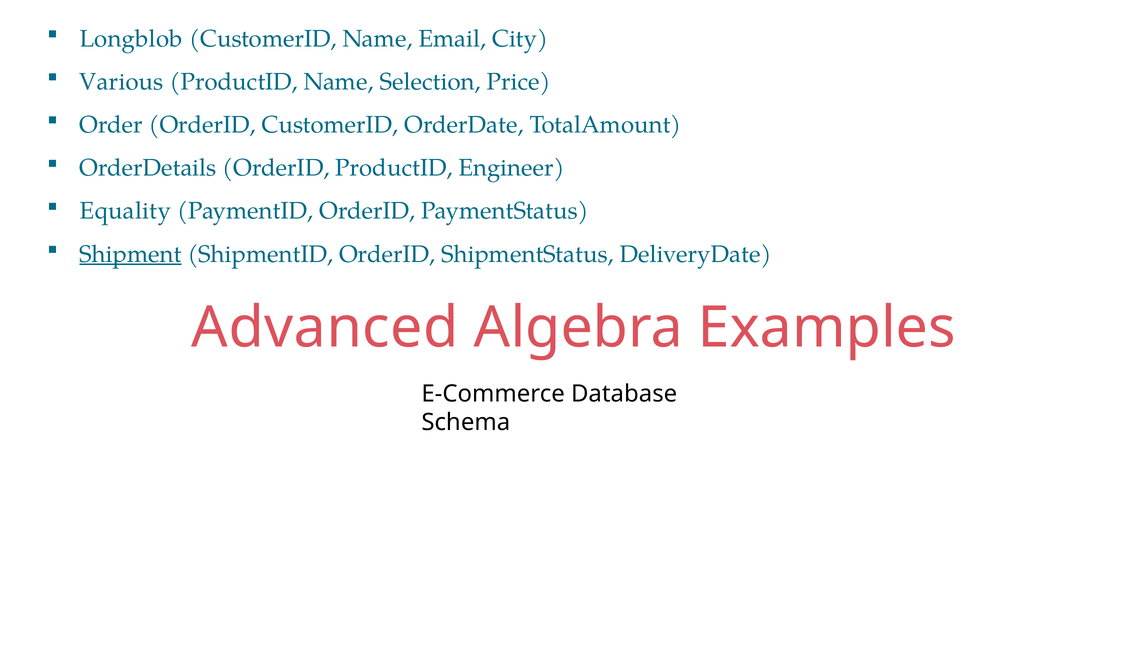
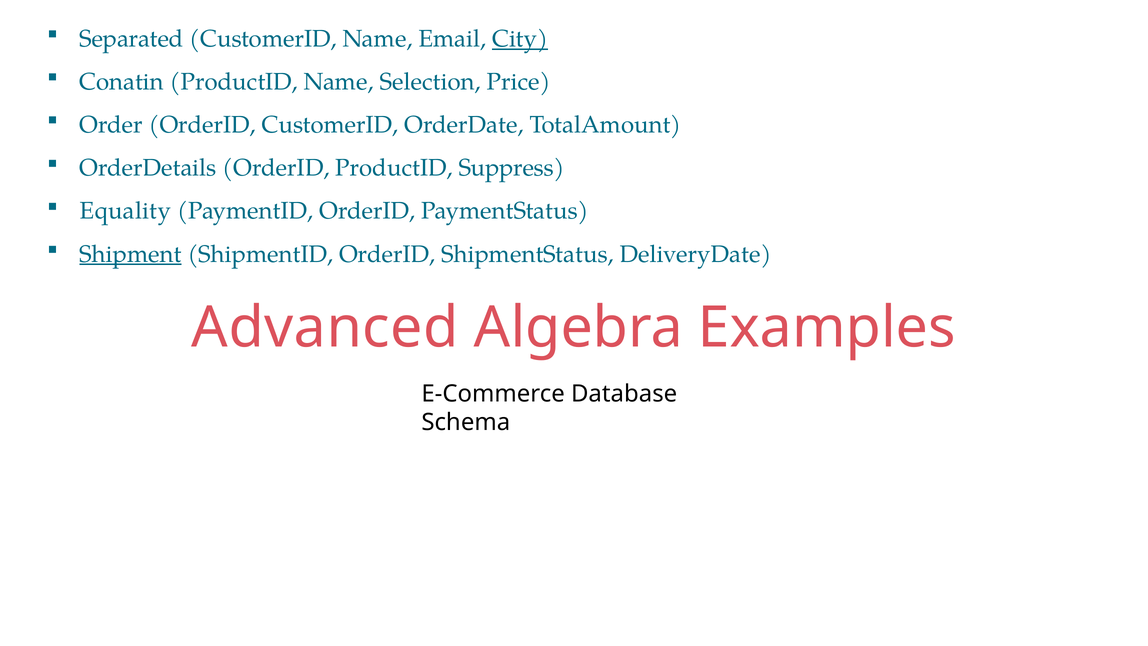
Longblob: Longblob -> Separated (131, 39)
City underline: none -> present (520, 39)
Various: Various -> Conatin (122, 82)
Engineer: Engineer -> Suppress (512, 168)
